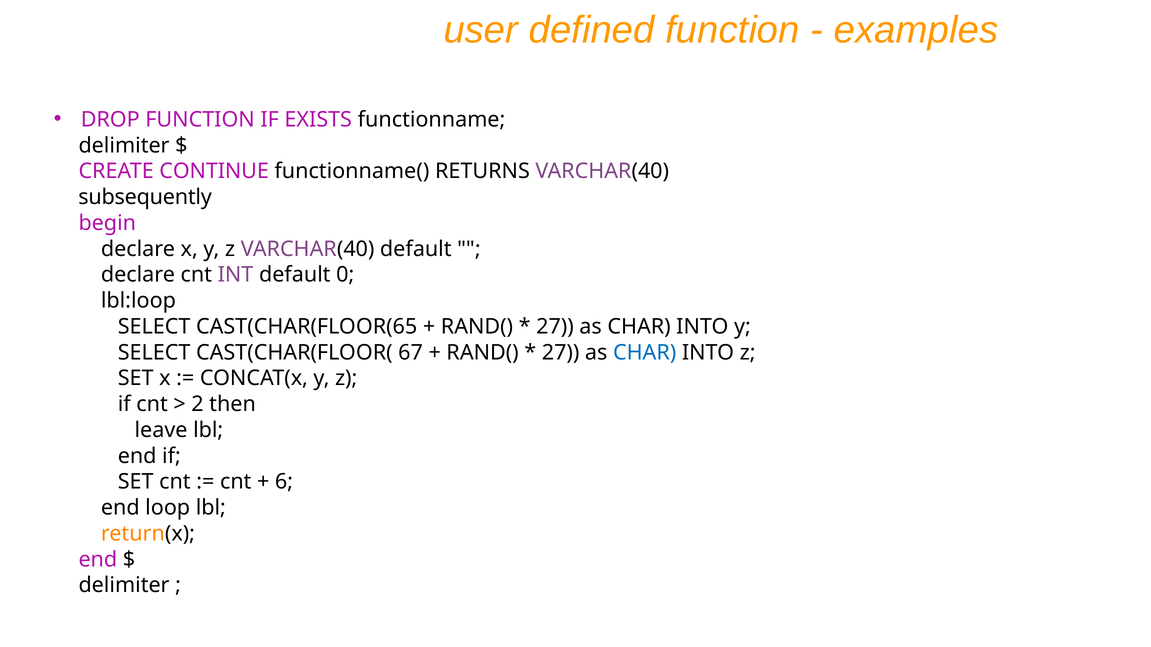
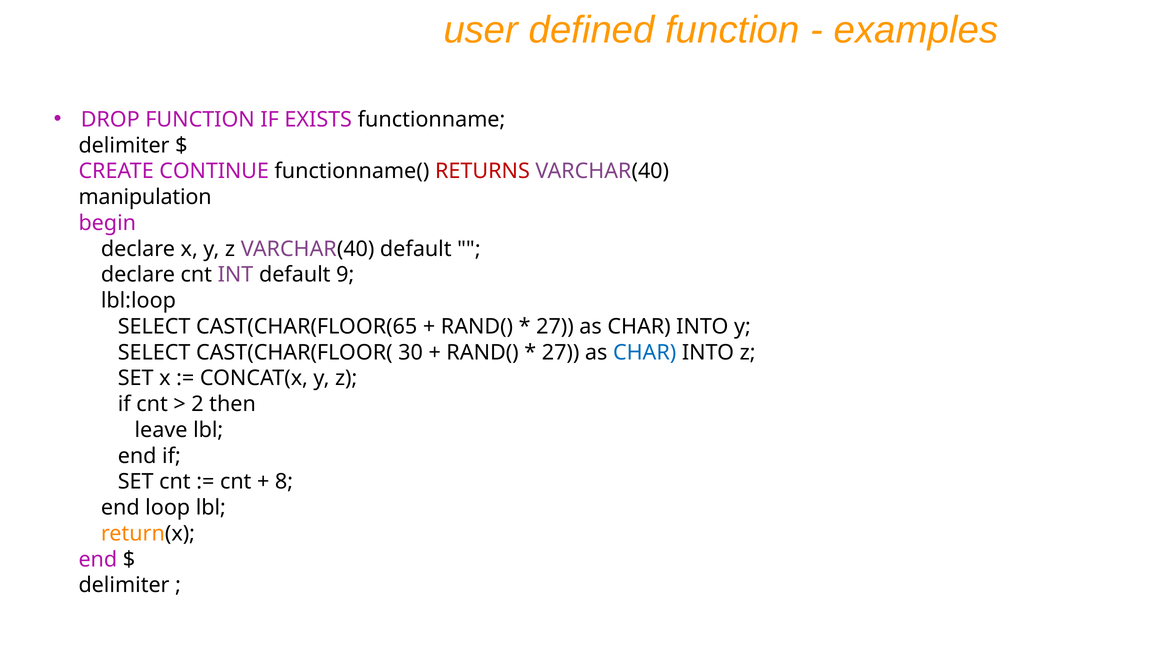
RETURNS colour: black -> red (482, 171)
subsequently: subsequently -> manipulation (145, 197)
0: 0 -> 9 (345, 275)
67: 67 -> 30 (411, 353)
6: 6 -> 8 (284, 482)
